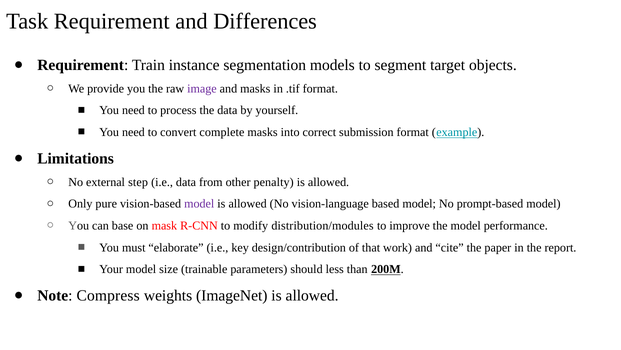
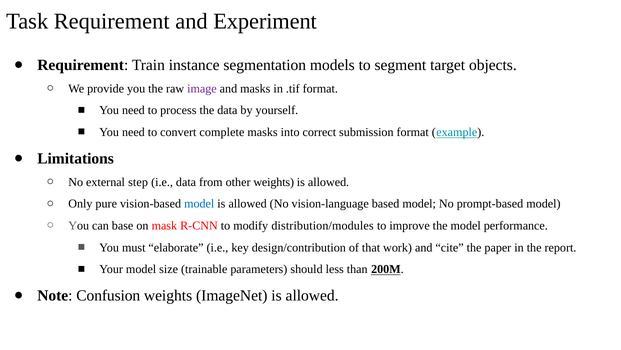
Differences: Differences -> Experiment (265, 21)
other penalty: penalty -> weights (274, 182)
model colour: purple -> blue (199, 204)
Compress: Compress -> Confusion (108, 295)
